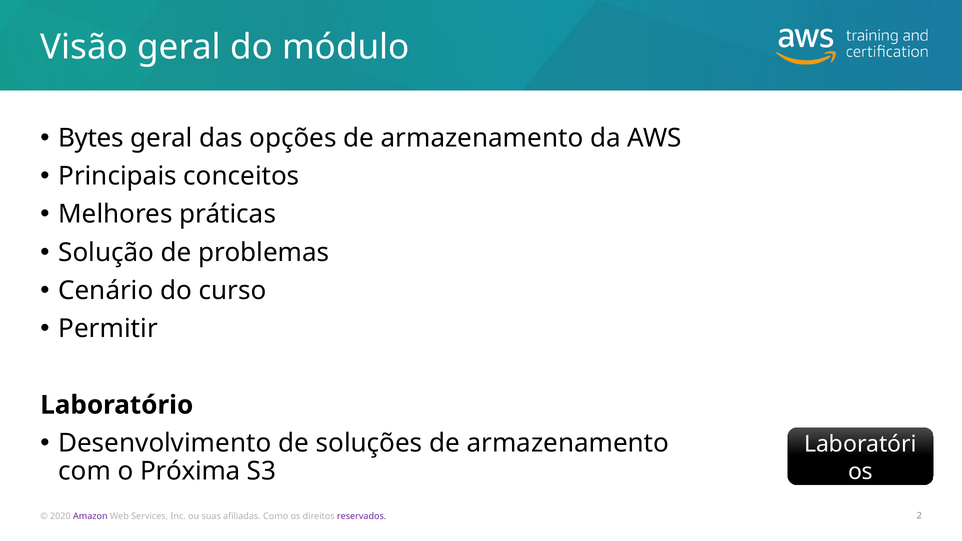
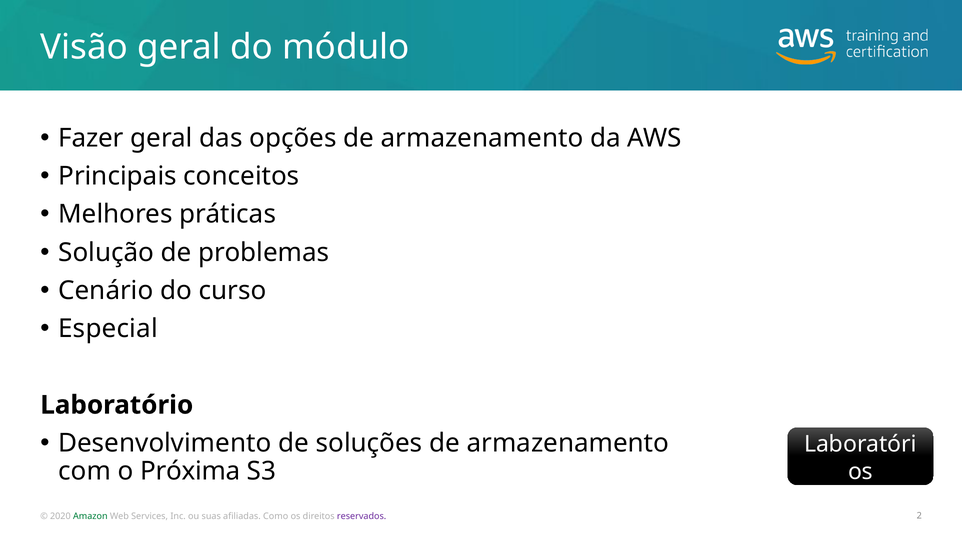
Bytes: Bytes -> Fazer (91, 138)
Permitir: Permitir -> Especial (108, 329)
Amazon colour: purple -> green (90, 517)
